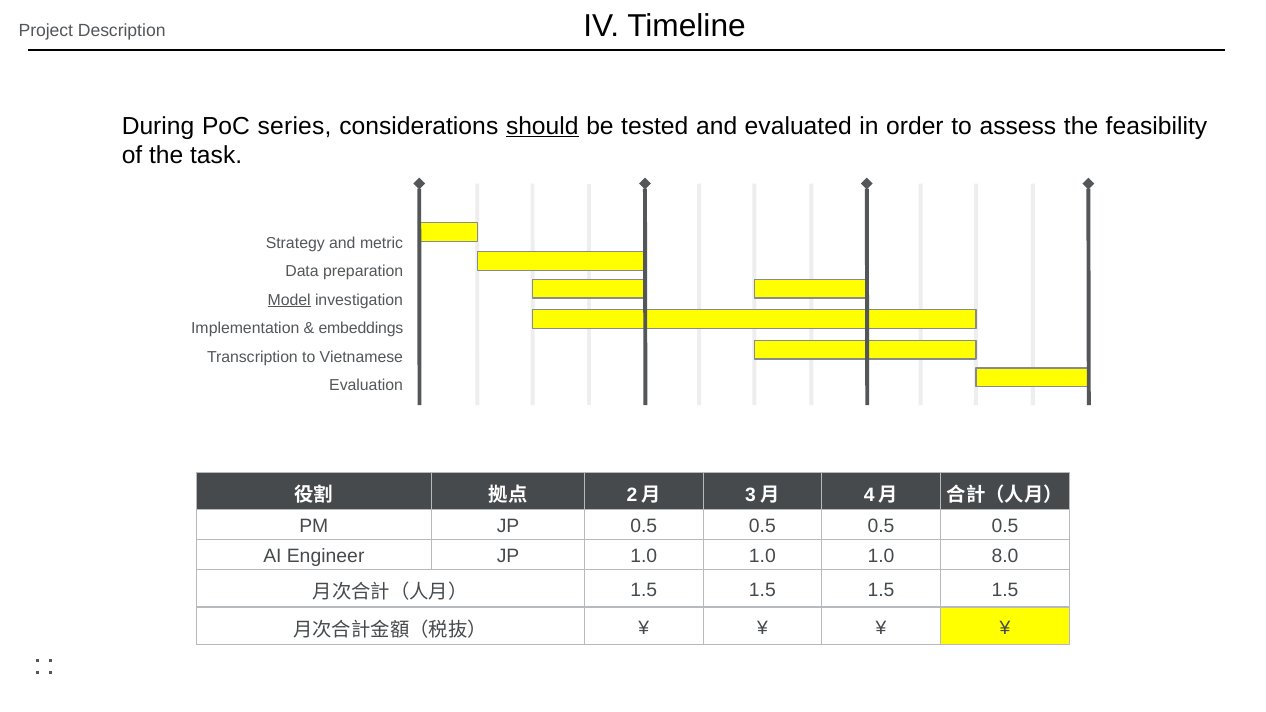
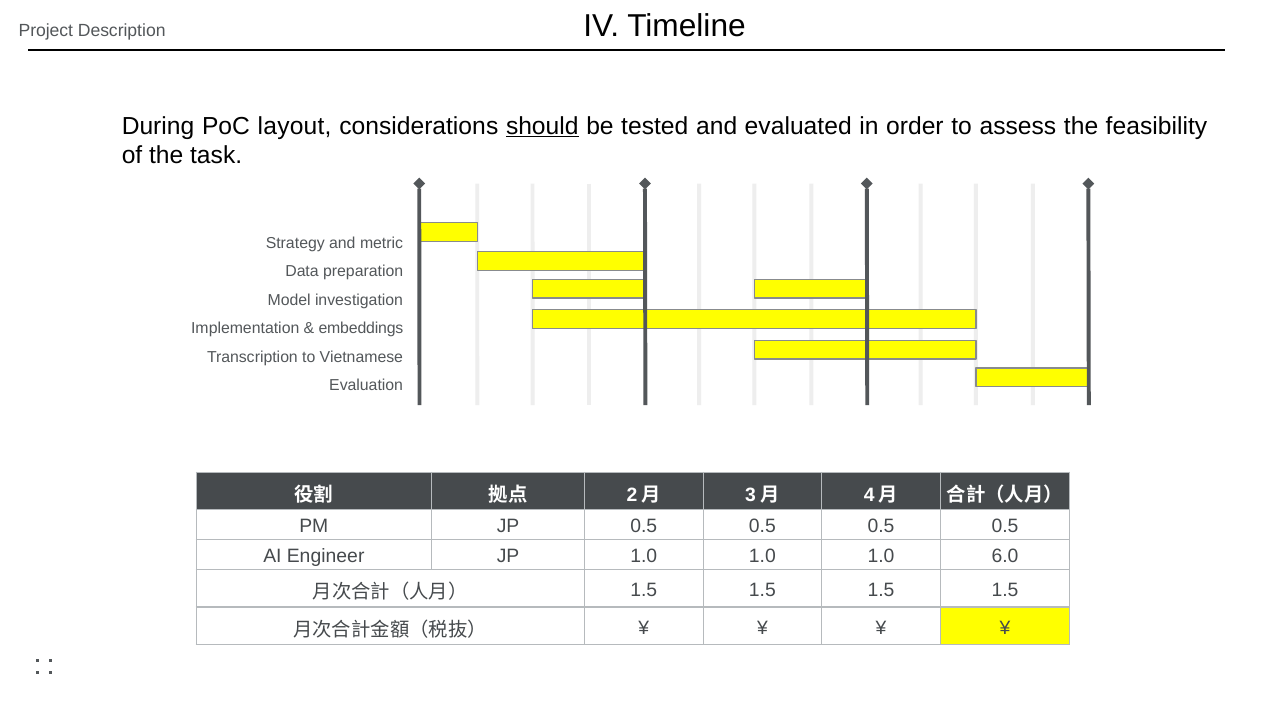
series: series -> layout (295, 126)
Model underline: present -> none (289, 300)
8.0: 8.0 -> 6.0 (1005, 557)
